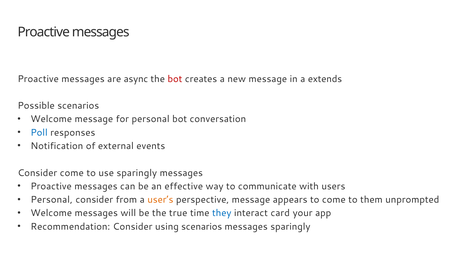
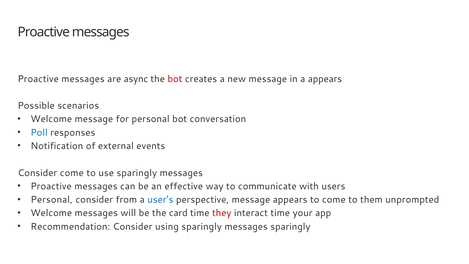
a extends: extends -> appears (325, 79)
user’s colour: orange -> blue (160, 200)
true: true -> card (178, 213)
they colour: blue -> red (222, 213)
interact card: card -> time (280, 213)
using scenarios: scenarios -> sparingly (202, 226)
